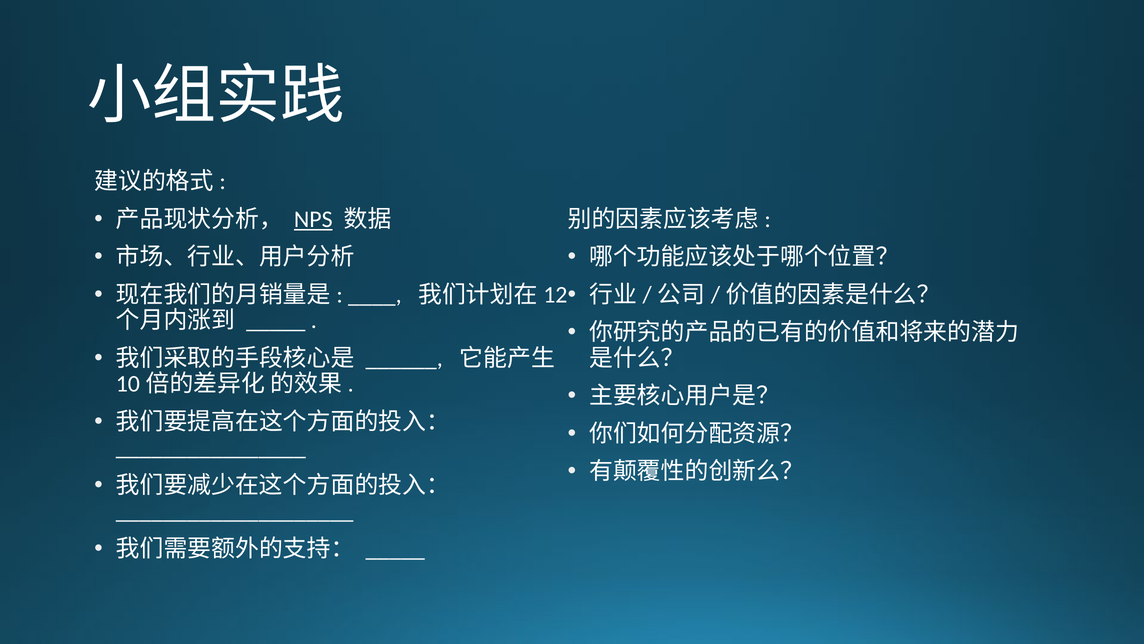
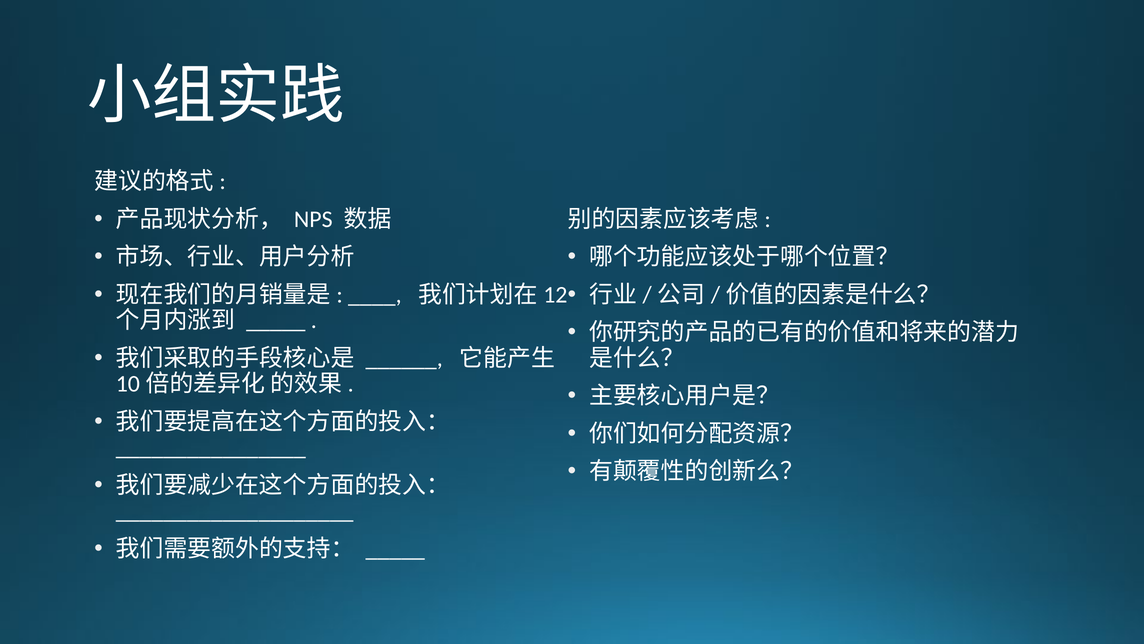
NPS underline: present -> none (313, 219)
